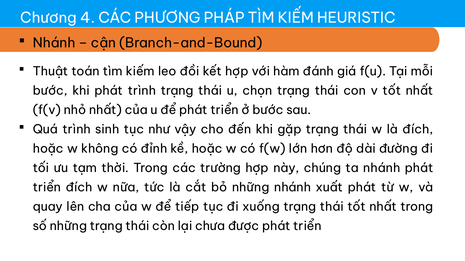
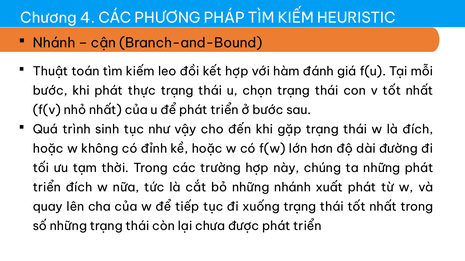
phát trình: trình -> thực (142, 91)
ta nhánh: nhánh -> những (382, 169)
